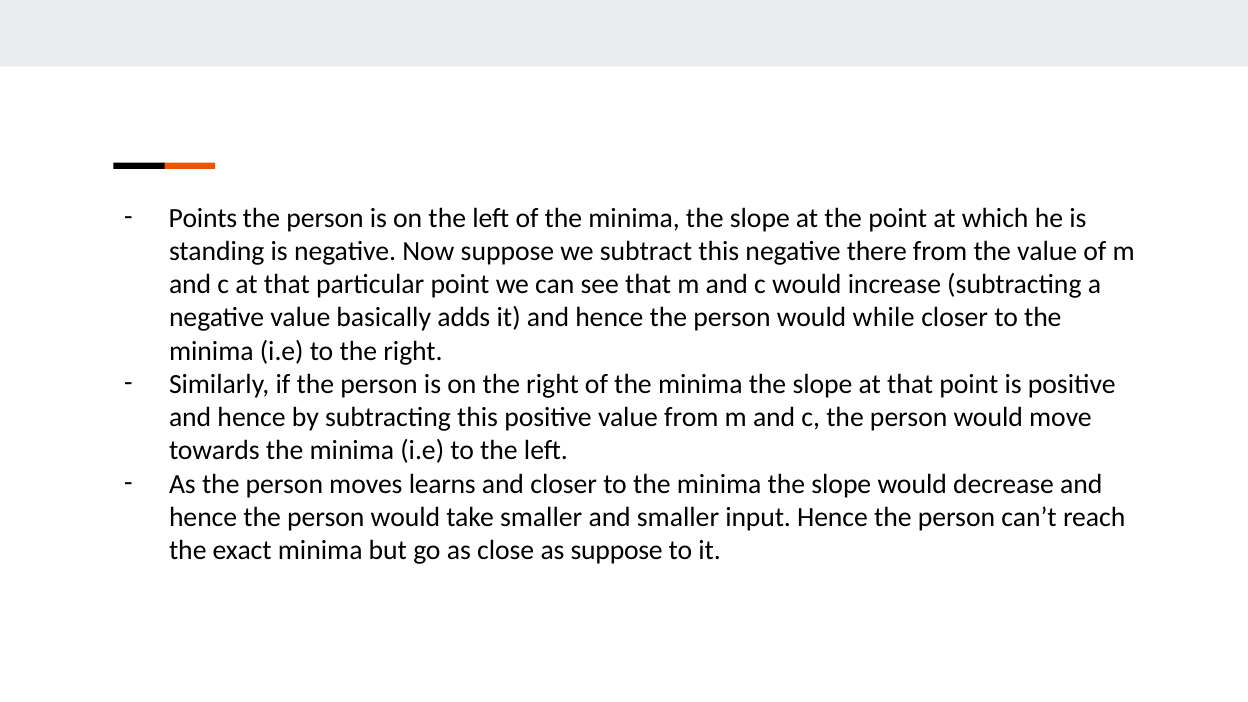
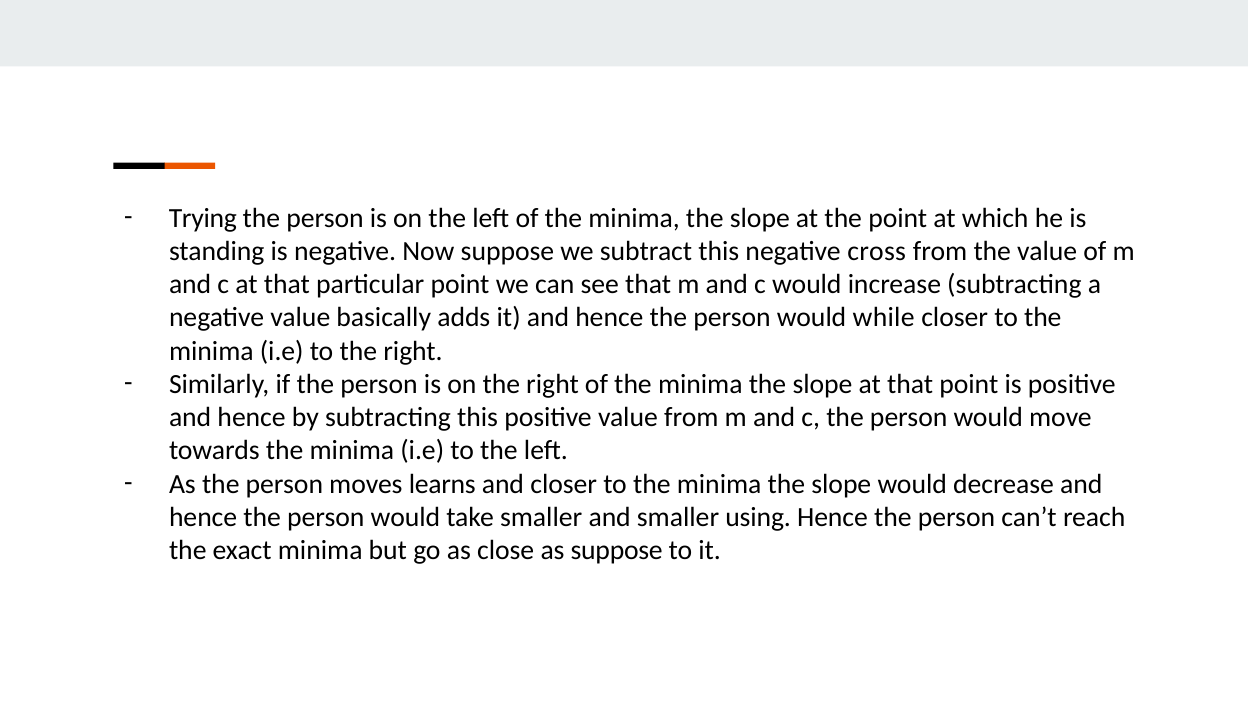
Points: Points -> Trying (203, 218)
there: there -> cross (877, 251)
input: input -> using (758, 517)
